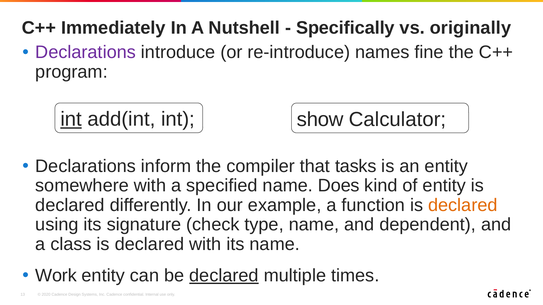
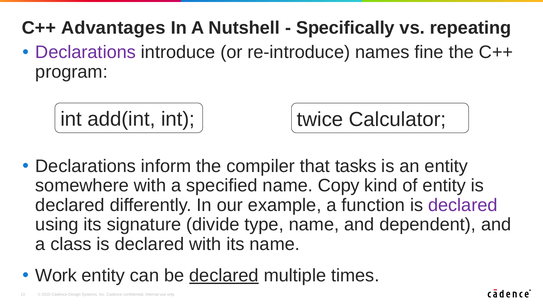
Immediately: Immediately -> Advantages (113, 28)
originally: originally -> repeating (471, 28)
int underline: present -> none (71, 119)
show: show -> twice (320, 120)
Does: Does -> Copy (339, 186)
declared colour: orange -> purple (463, 205)
check: check -> divide (213, 225)
